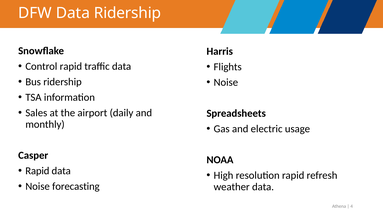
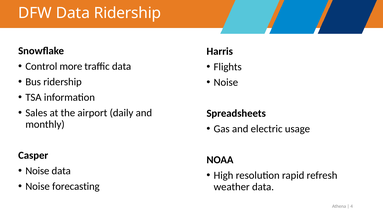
Control rapid: rapid -> more (71, 66)
Rapid: Rapid -> Noise (37, 171)
